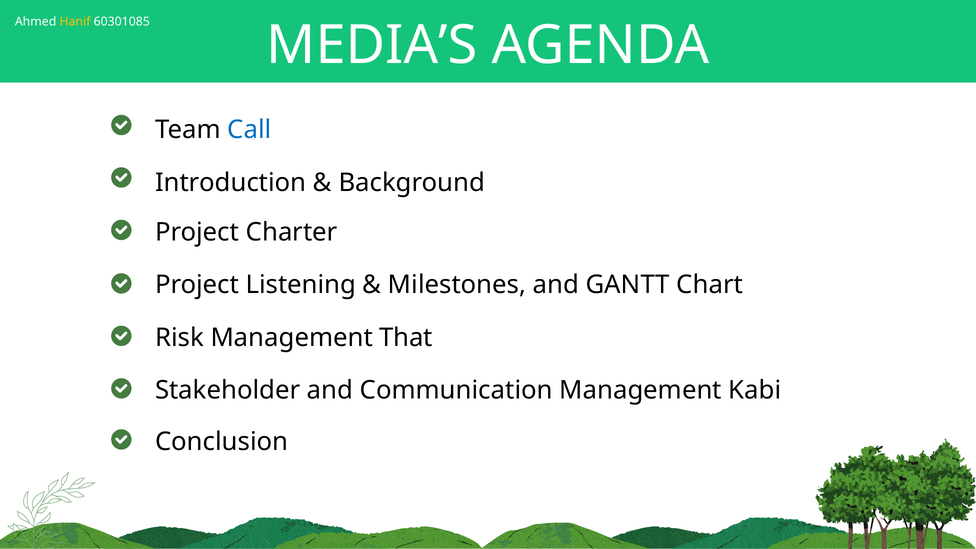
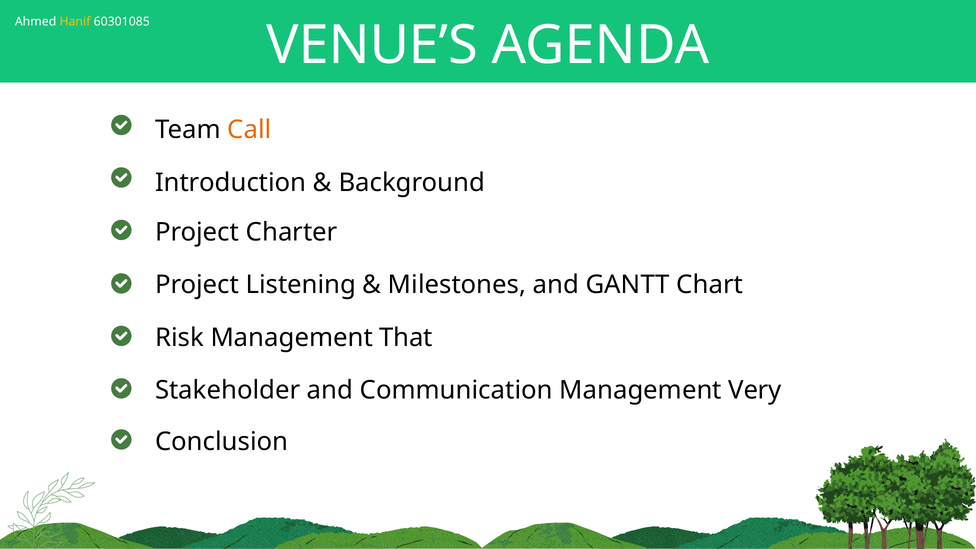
MEDIA’S: MEDIA’S -> VENUE’S (372, 45)
Call colour: blue -> orange (249, 130)
Kabi: Kabi -> Very (755, 390)
